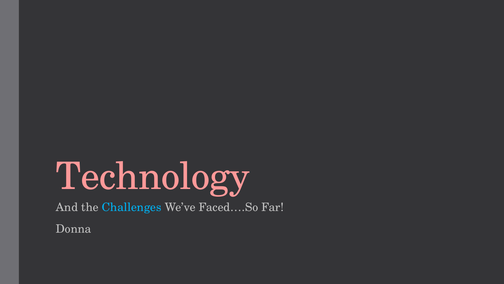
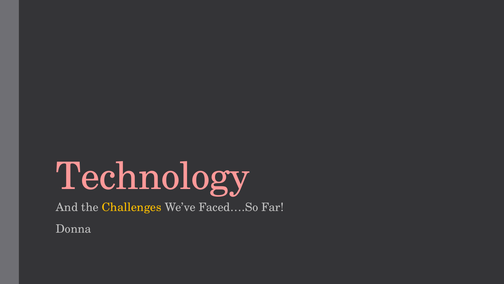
Challenges colour: light blue -> yellow (132, 207)
